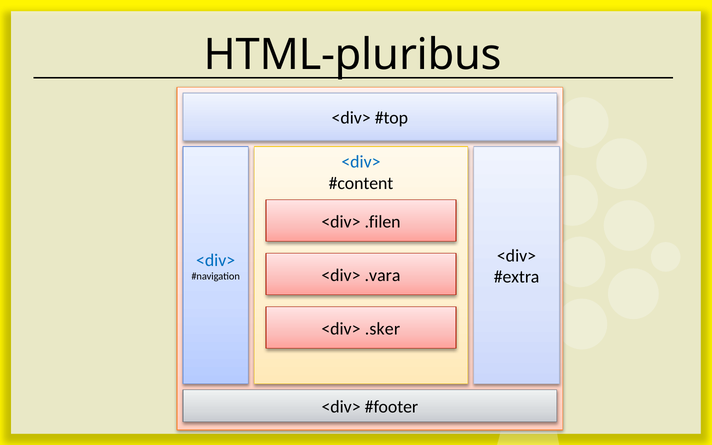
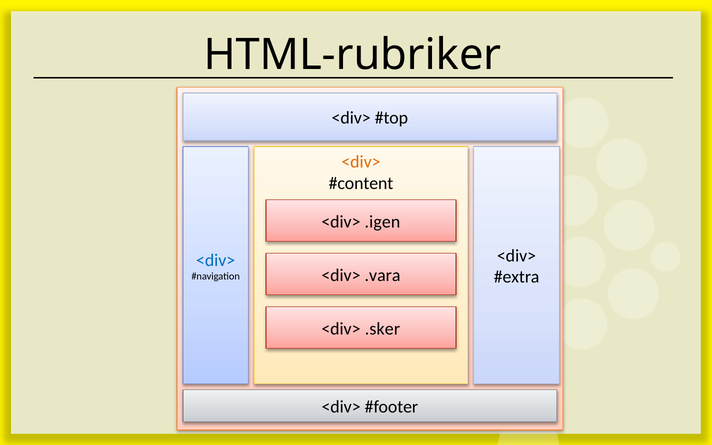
HTML-pluribus: HTML-pluribus -> HTML-rubriker (353, 55)
<div> colour: blue -> orange (361, 162)
.filen: .filen -> .igen (382, 222)
